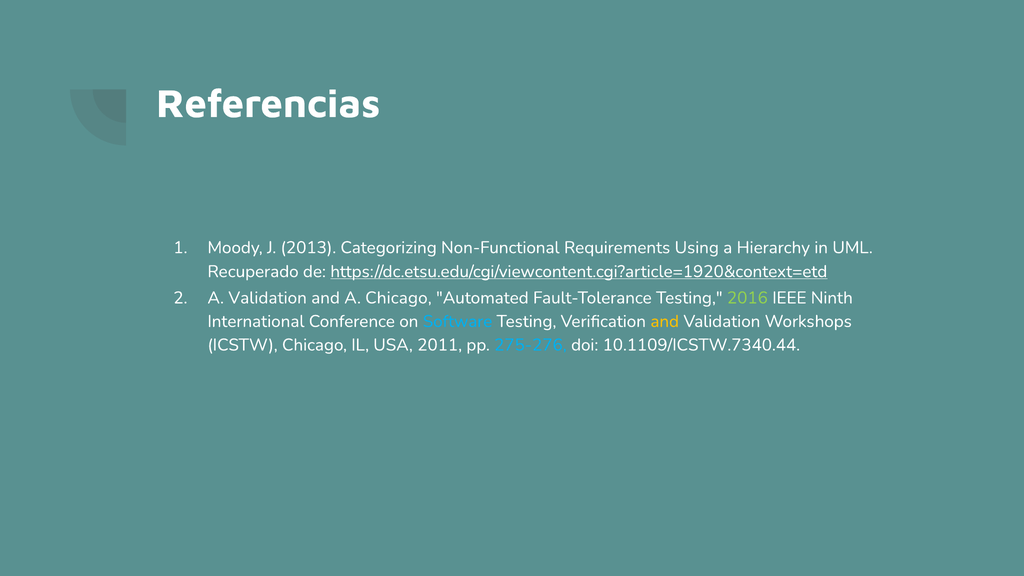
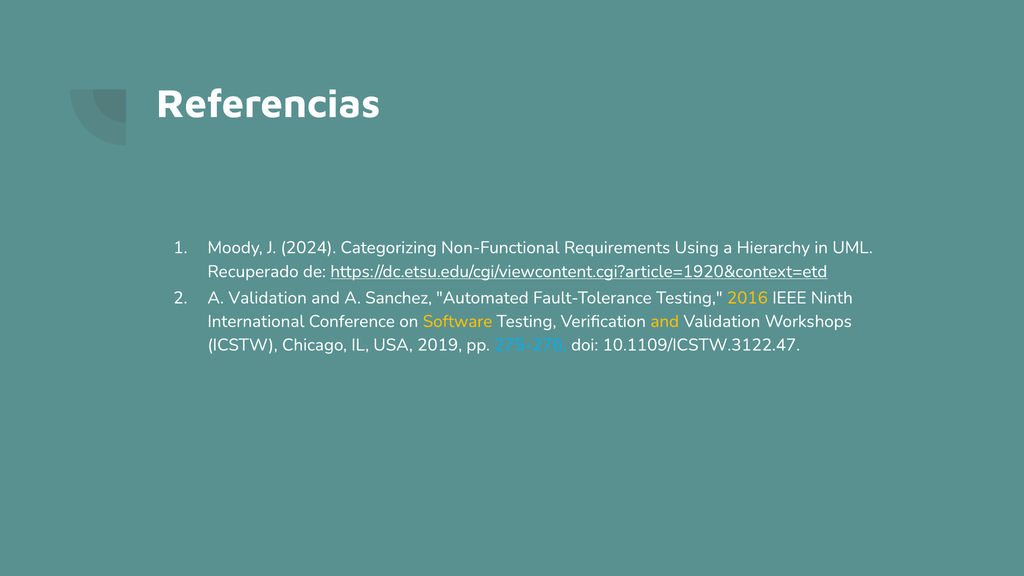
2013: 2013 -> 2024 (308, 248)
A Chicago: Chicago -> Sanchez (399, 298)
2016 colour: light green -> yellow (747, 298)
Software colour: light blue -> yellow (458, 321)
2011: 2011 -> 2019 (440, 345)
10.1109/ICSTW.7340.44: 10.1109/ICSTW.7340.44 -> 10.1109/ICSTW.3122.47 (701, 345)
